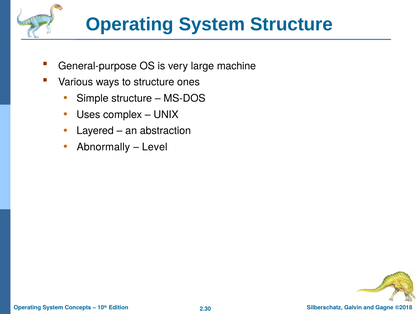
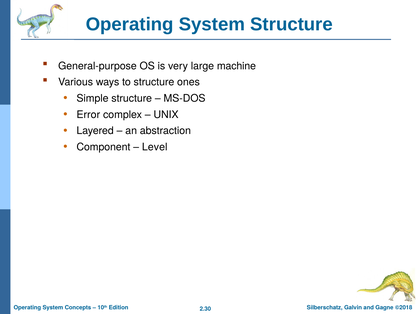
Uses: Uses -> Error (88, 115)
Abnormally: Abnormally -> Component (103, 147)
